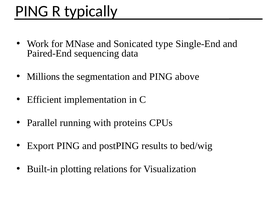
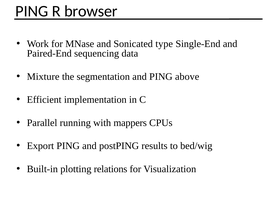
typically: typically -> browser (91, 11)
Millions: Millions -> Mixture (43, 77)
proteins: proteins -> mappers (130, 123)
